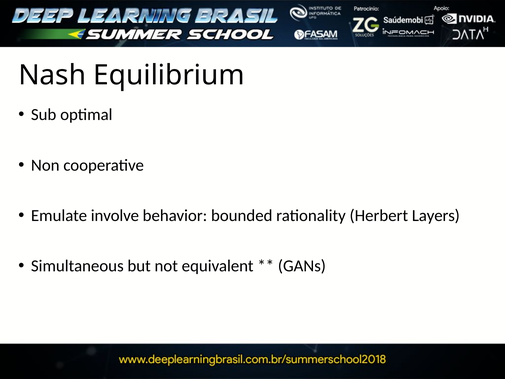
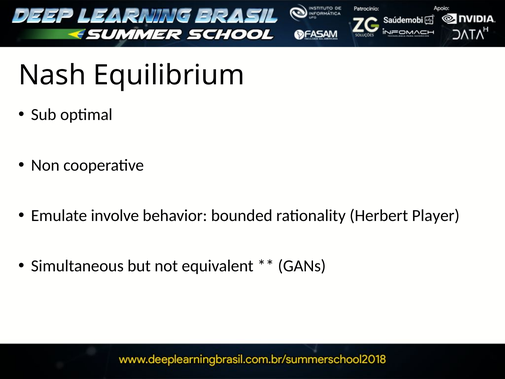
Layers: Layers -> Player (436, 215)
